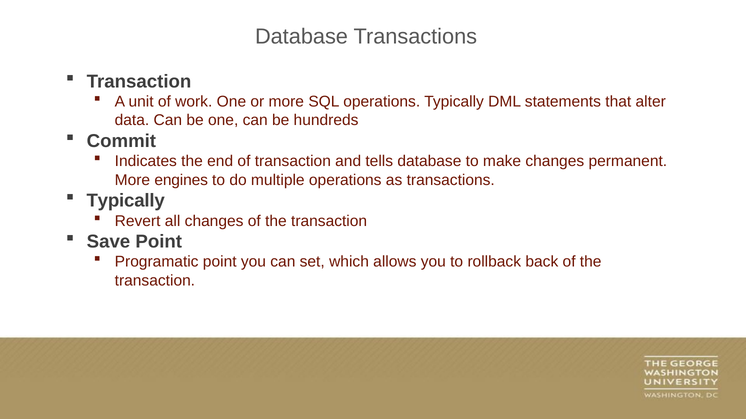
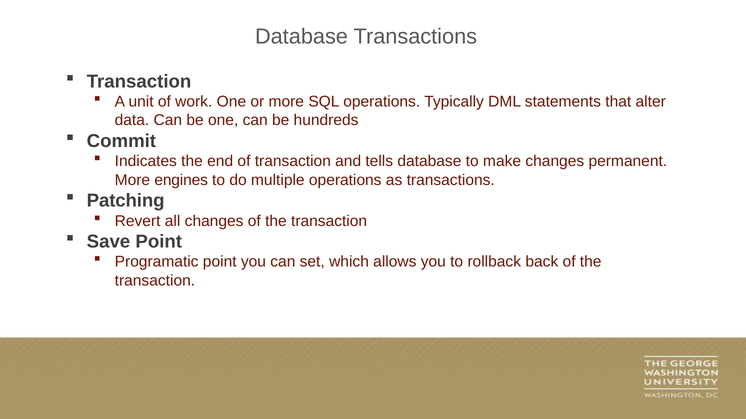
Typically: Typically -> Patching (126, 201)
